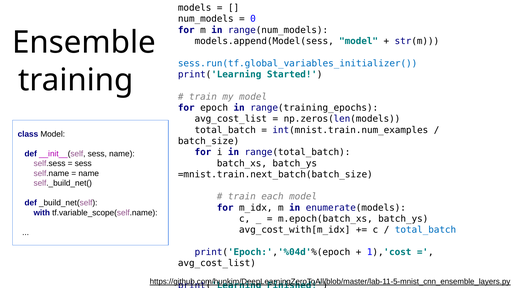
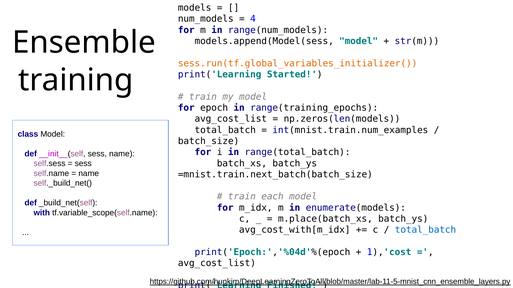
0: 0 -> 4 (253, 19)
sess.run(tf.global_variables_initializer( colour: blue -> orange (298, 63)
m.epoch(batch_xs: m.epoch(batch_xs -> m.place(batch_xs (325, 219)
